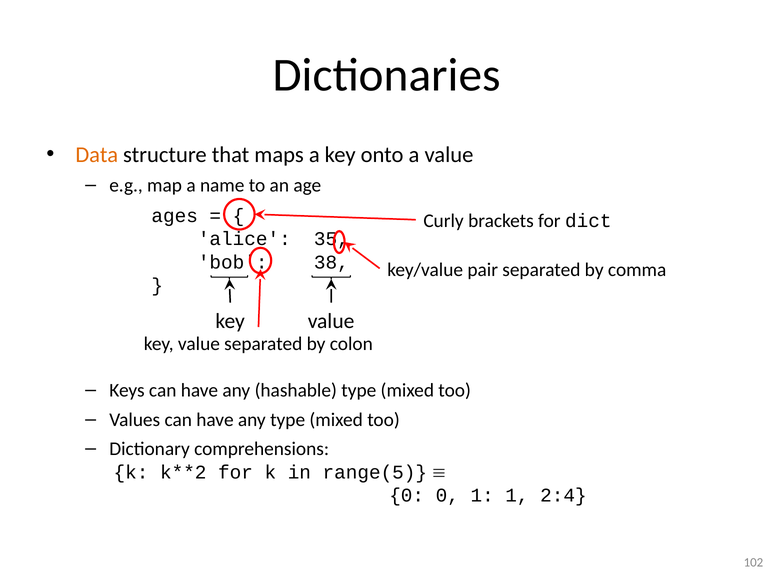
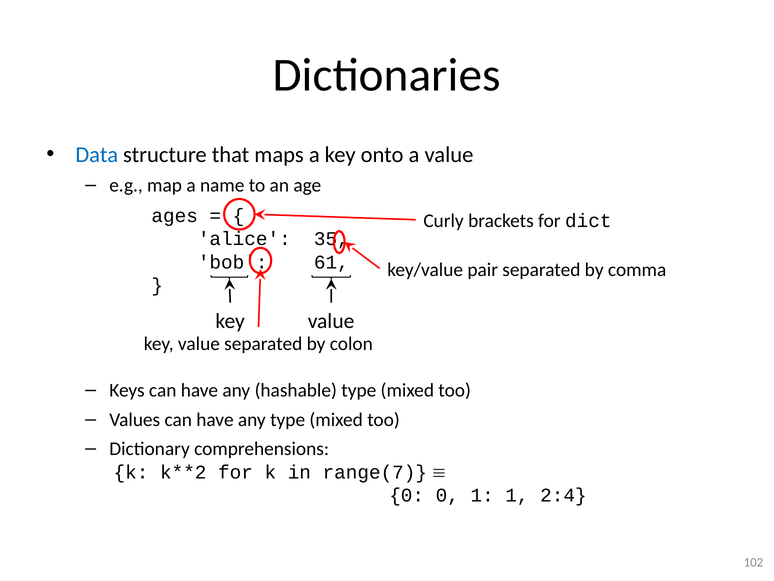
Data colour: orange -> blue (97, 154)
38: 38 -> 61 (331, 262)
range(5: range(5 -> range(7 (375, 472)
